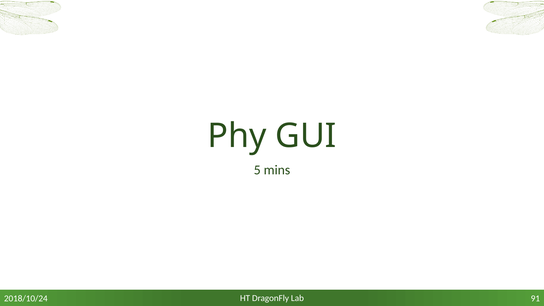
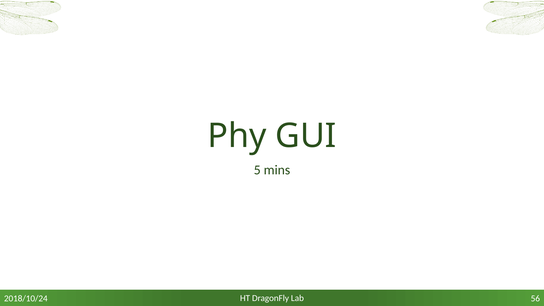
91: 91 -> 56 (535, 298)
